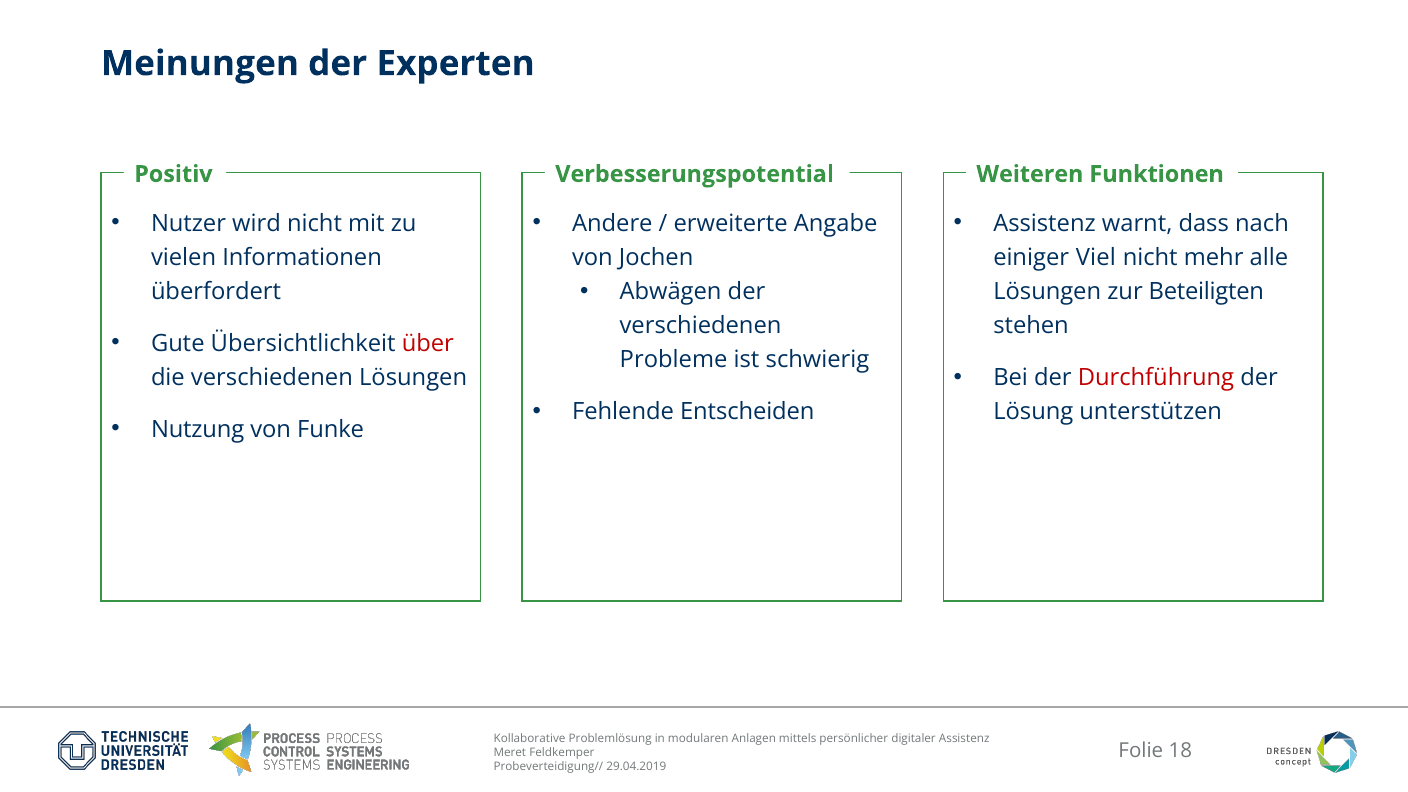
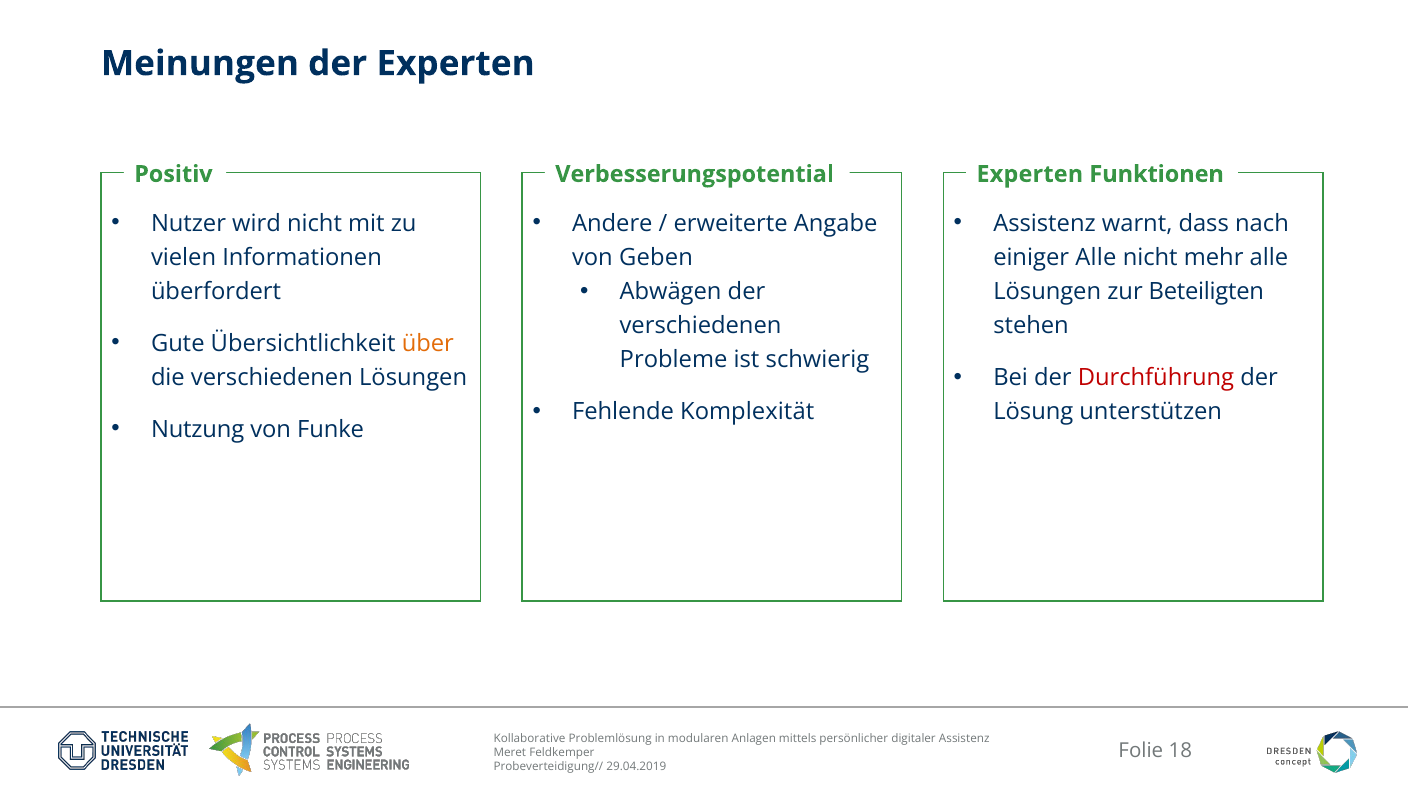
Weiteren: Weiteren -> Experten (1030, 174)
Jochen: Jochen -> Geben (656, 257)
einiger Viel: Viel -> Alle (1096, 257)
über colour: red -> orange (428, 343)
Entscheiden: Entscheiden -> Komplexität (747, 412)
